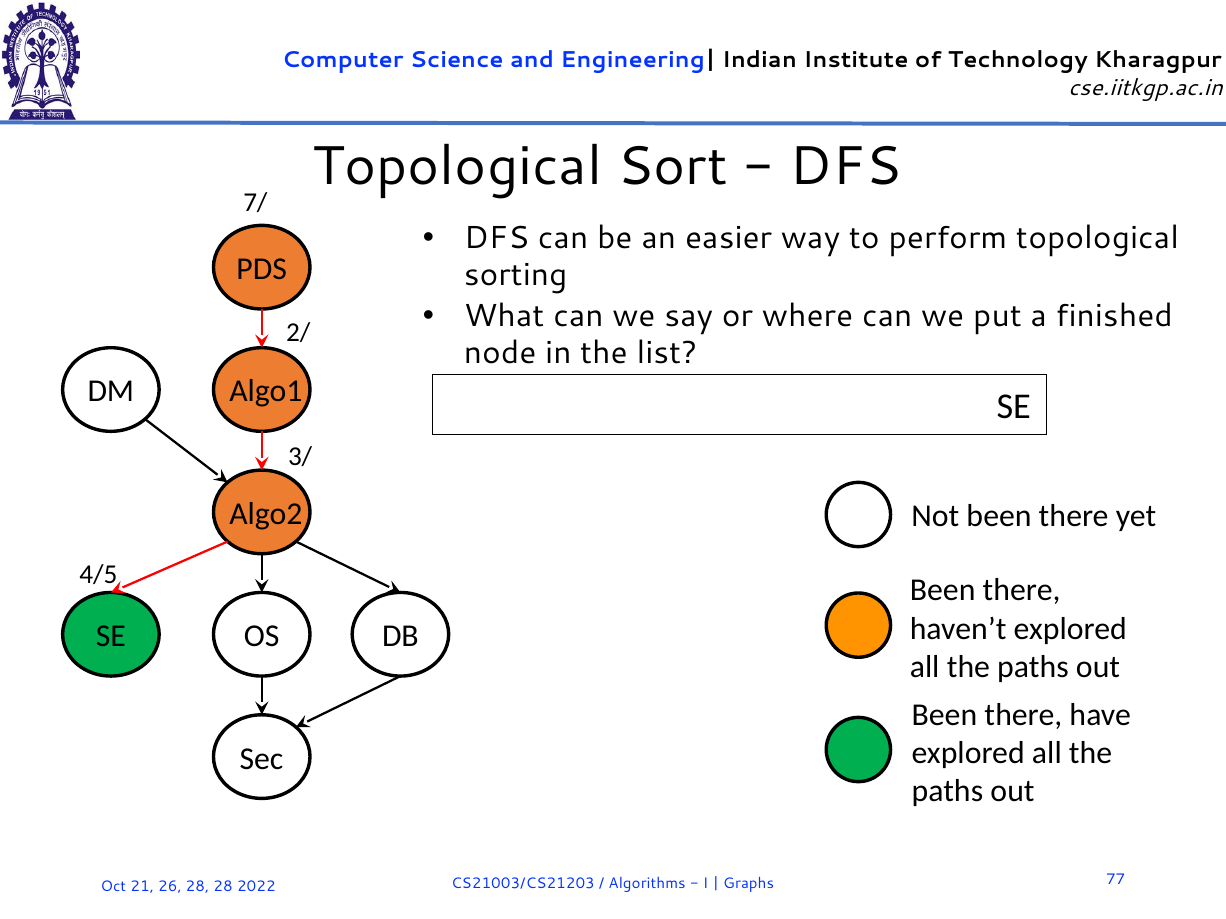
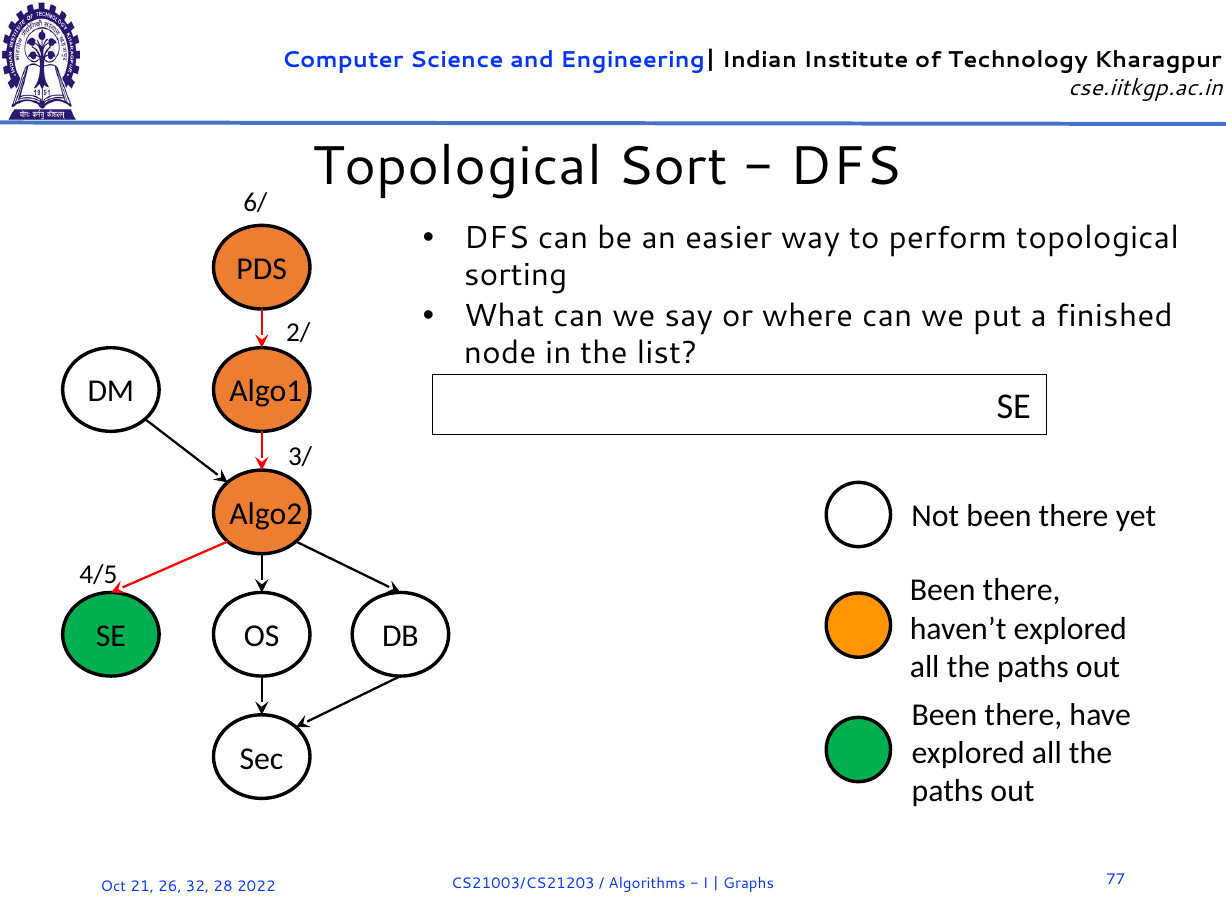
7/: 7/ -> 6/ (255, 203)
26 28: 28 -> 32 (198, 887)
